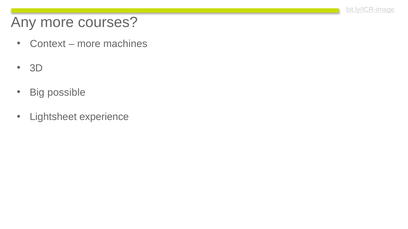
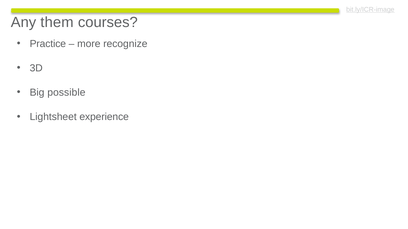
Any more: more -> them (57, 23)
Context: Context -> Practice (48, 44)
machines: machines -> recognize (125, 44)
